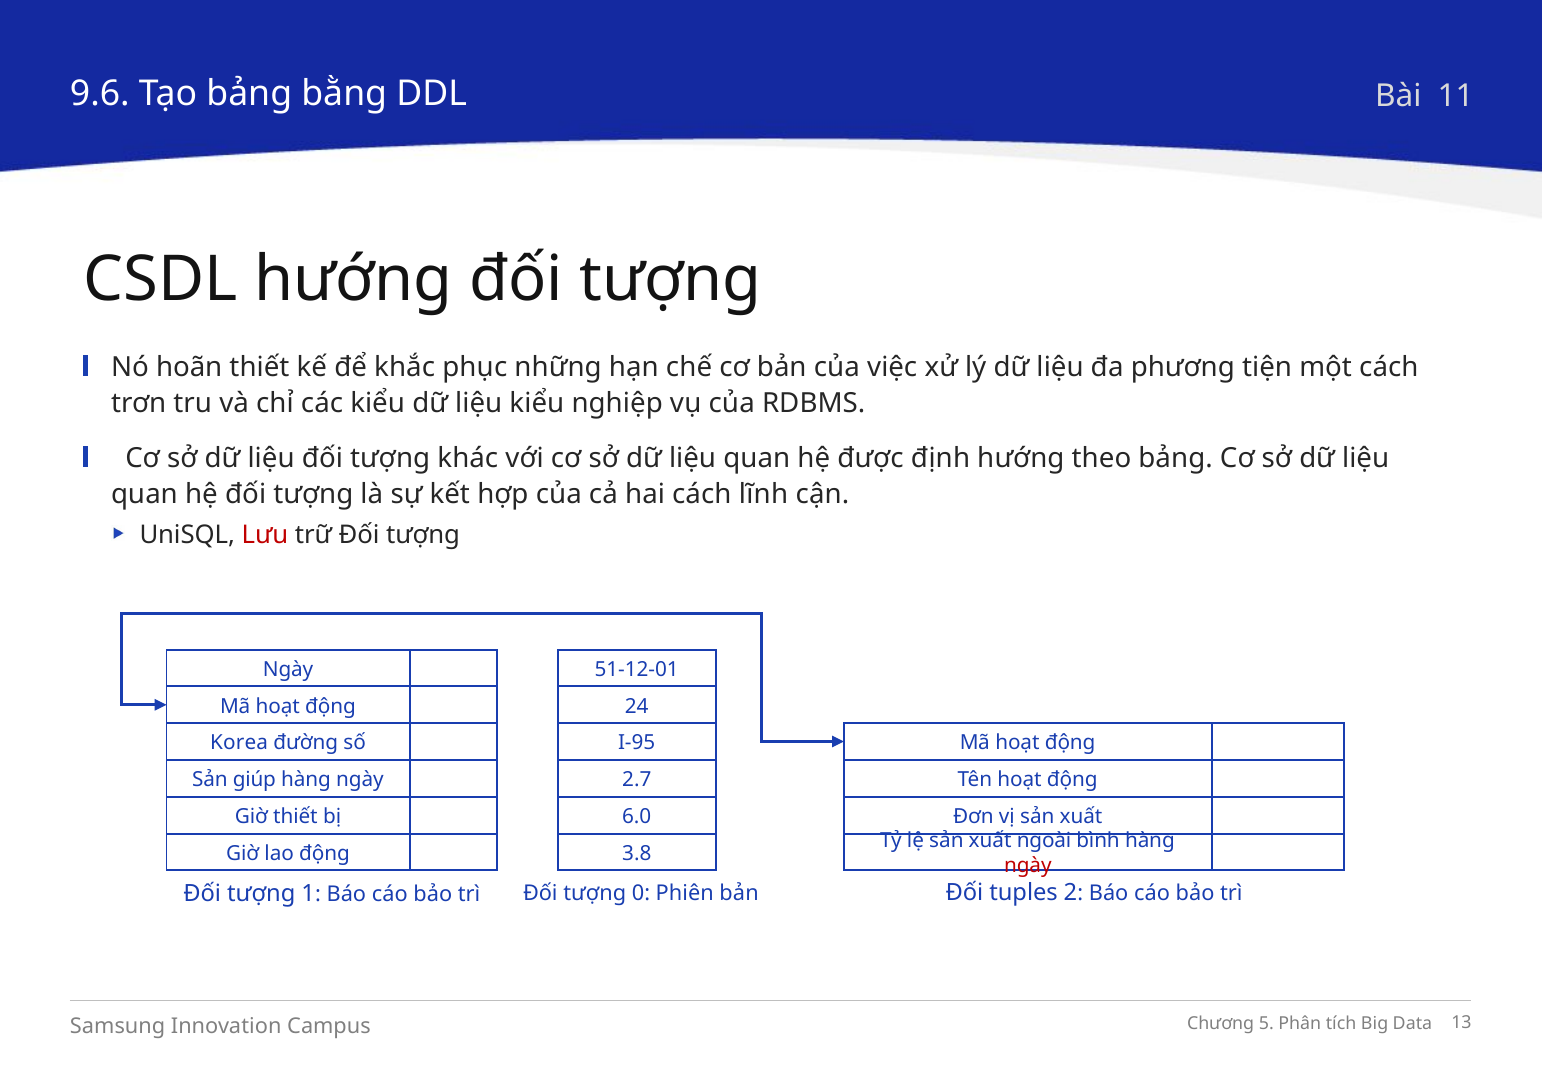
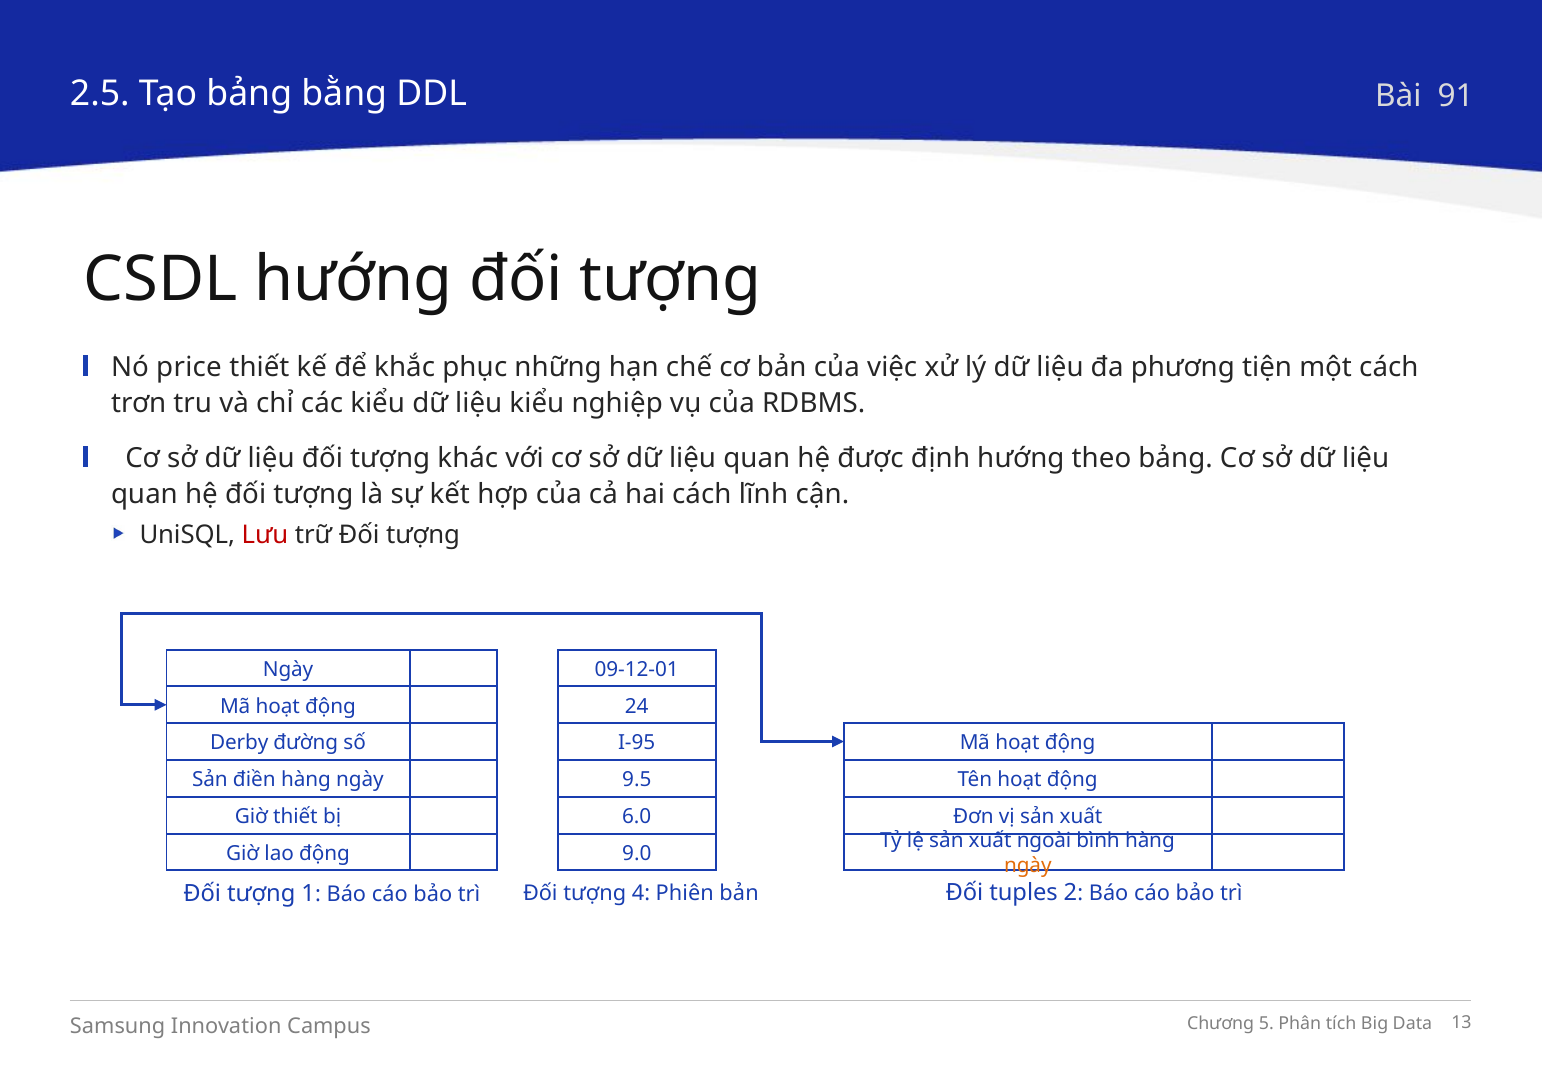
9.6: 9.6 -> 2.5 (100, 93)
11: 11 -> 91 (1456, 96)
hoãn: hoãn -> price (189, 367)
51-12-01: 51-12-01 -> 09-12-01 (637, 669)
Korea: Korea -> Derby (239, 743)
giúp: giúp -> điền (254, 779)
2.7: 2.7 -> 9.5 (637, 779)
3.8: 3.8 -> 9.0 (637, 853)
ngày colour: red -> orange (1028, 865)
0: 0 -> 4 (641, 893)
